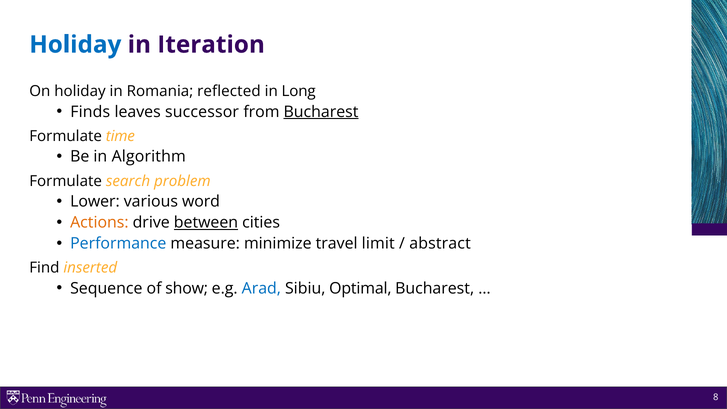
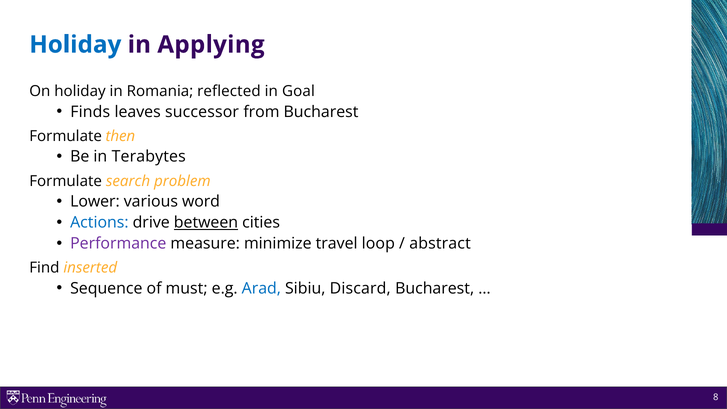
Iteration: Iteration -> Applying (211, 45)
Long: Long -> Goal (298, 91)
Bucharest underline: present -> none (321, 112)
time: time -> then (120, 136)
Algorithm: Algorithm -> Terabytes (149, 157)
Actions colour: orange -> blue (99, 222)
Performance colour: blue -> purple (118, 243)
limit: limit -> loop (378, 243)
show: show -> must (187, 288)
Optimal: Optimal -> Discard (360, 288)
